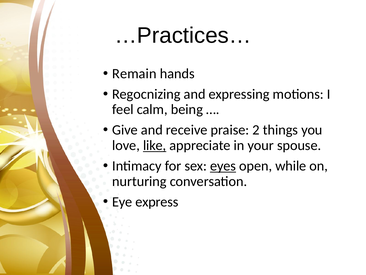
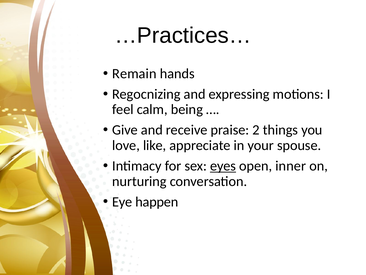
like underline: present -> none (155, 145)
while: while -> inner (291, 166)
express: express -> happen (157, 201)
